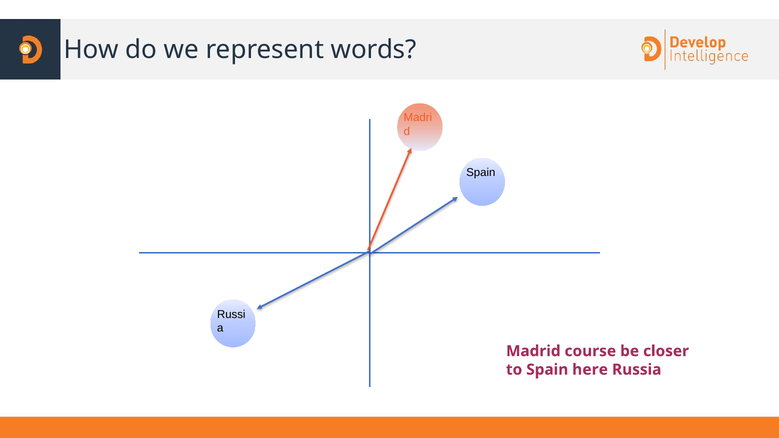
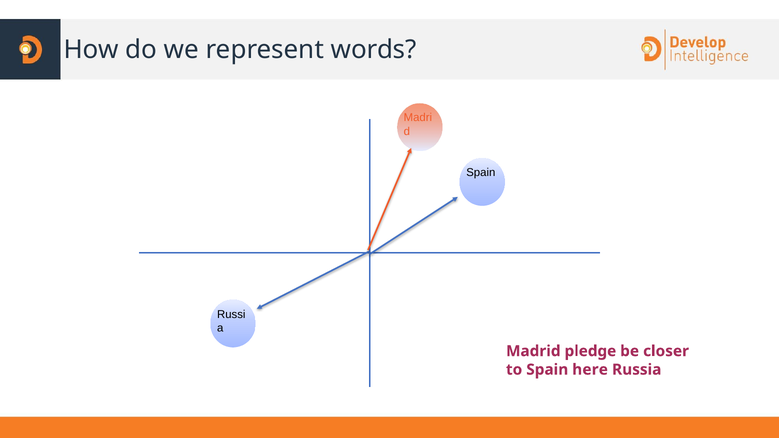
course: course -> pledge (590, 351)
